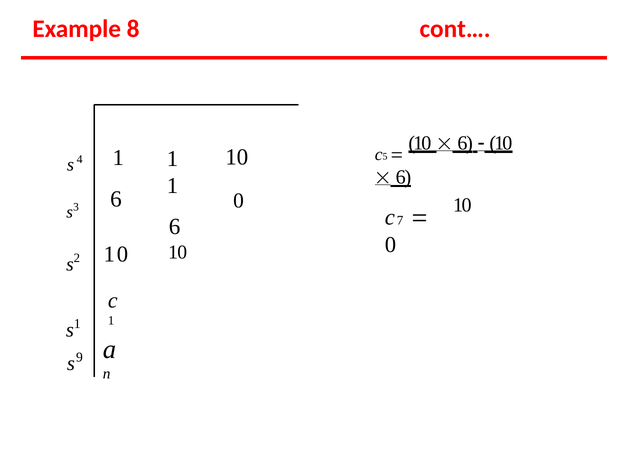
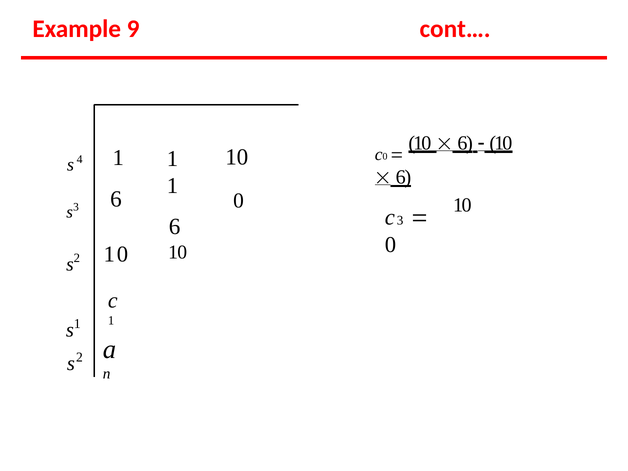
8: 8 -> 9 (133, 29)
5: 5 -> 0 (385, 157)
7: 7 -> 3 (400, 221)
9: 9 -> 2 (79, 357)
